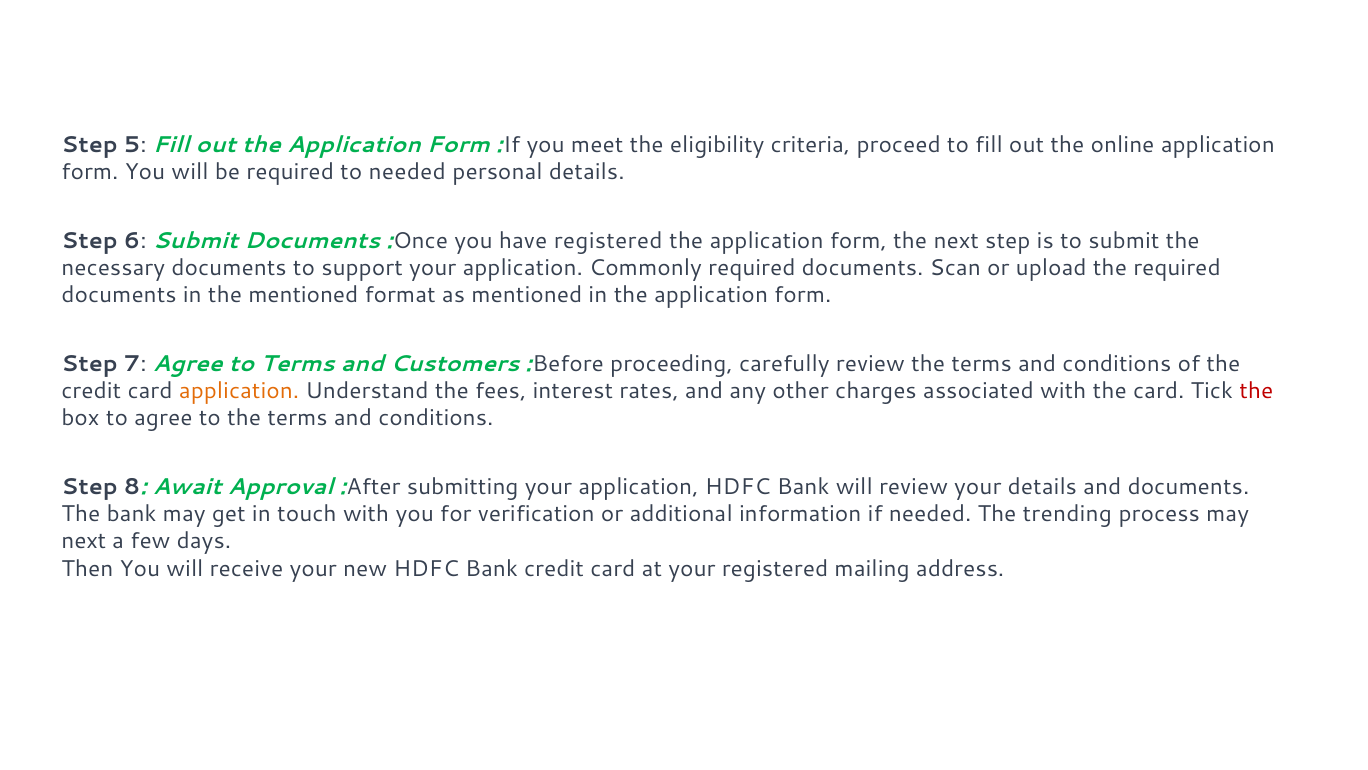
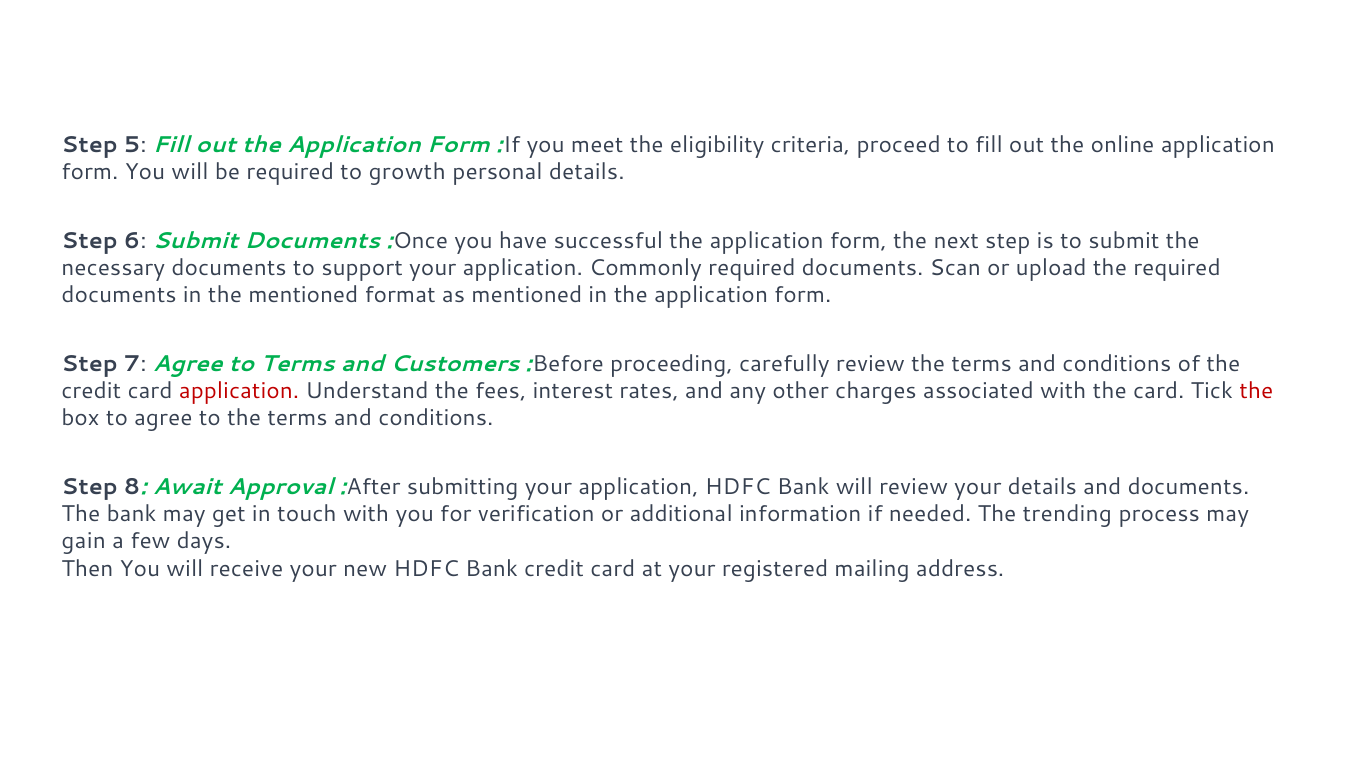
to needed: needed -> growth (407, 172)
have registered: registered -> successful (608, 241)
application colour: orange -> red (239, 391)
next: next -> gain (84, 542)
